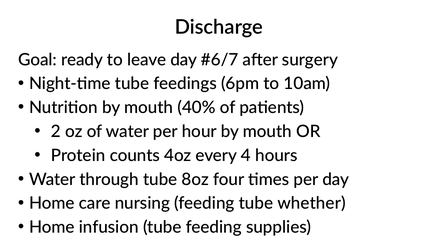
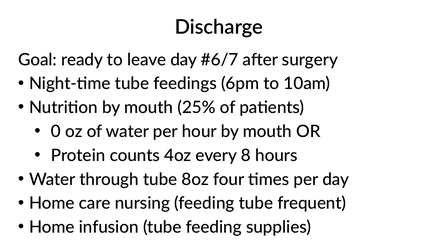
40%: 40% -> 25% (197, 108)
2: 2 -> 0 (56, 132)
4: 4 -> 8 (246, 155)
whether: whether -> frequent (312, 203)
